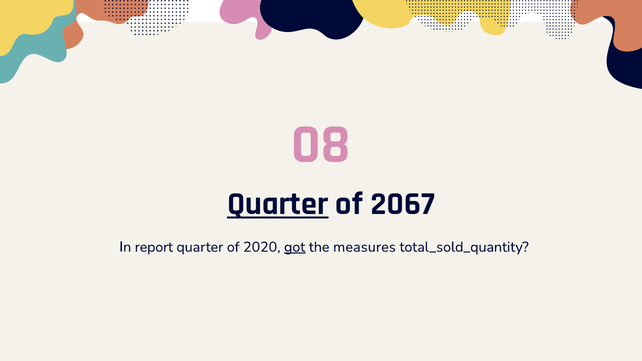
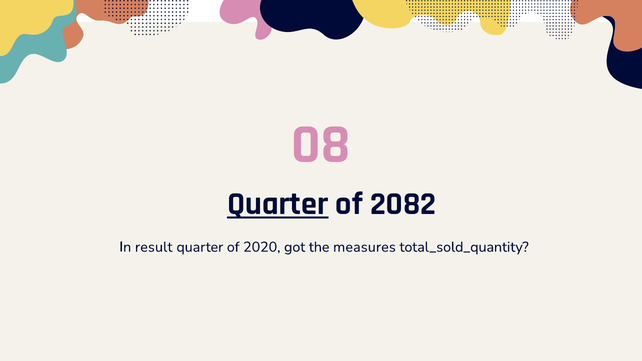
2067: 2067 -> 2082 (403, 204)
report: report -> result (154, 247)
got underline: present -> none (295, 247)
